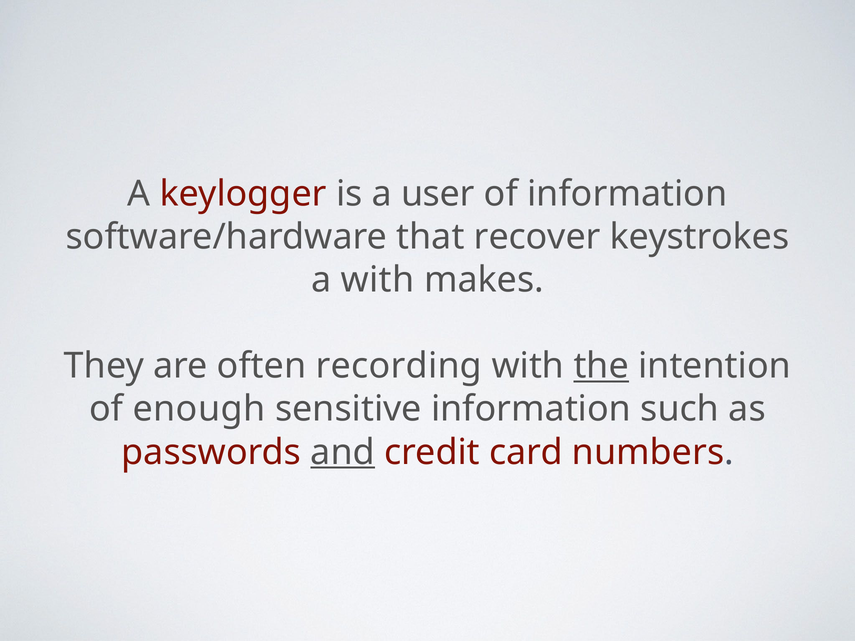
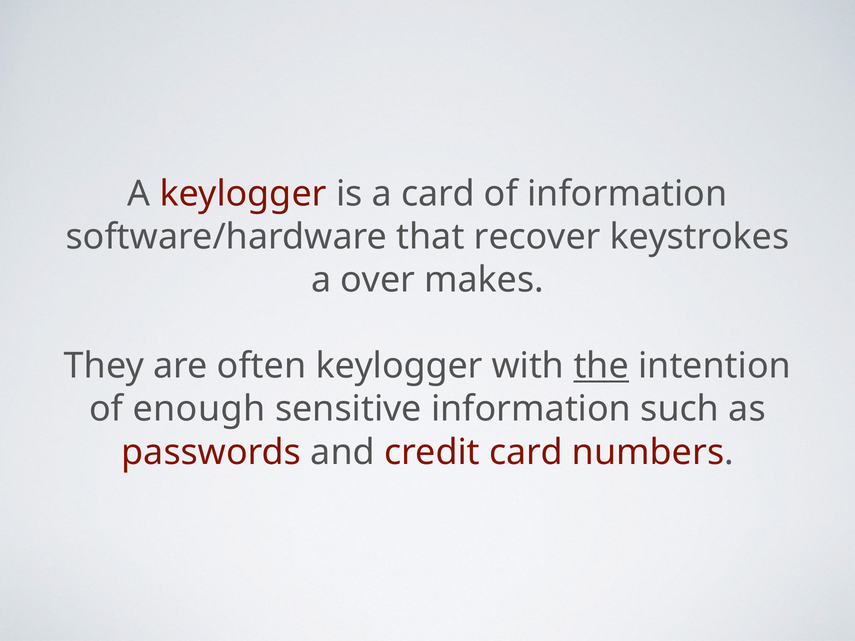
a user: user -> card (438, 194)
a with: with -> over (378, 280)
often recording: recording -> keylogger (399, 366)
and underline: present -> none (343, 452)
